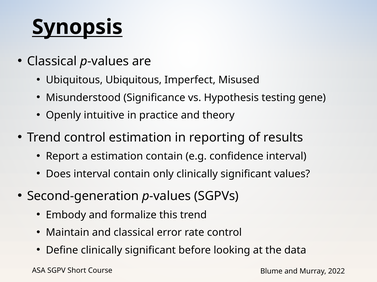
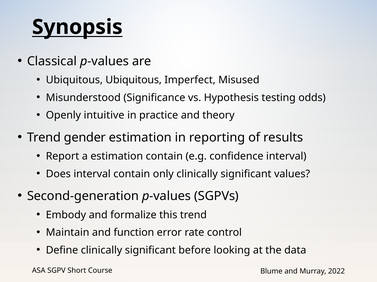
gene: gene -> odds (312, 98)
Trend control: control -> gender (85, 138)
and classical: classical -> function (134, 233)
